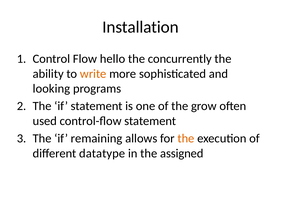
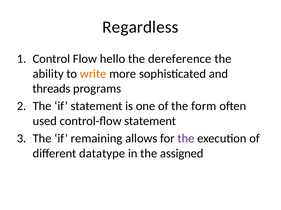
Installation: Installation -> Regardless (140, 27)
concurrently: concurrently -> dereference (180, 59)
looking: looking -> threads (51, 89)
grow: grow -> form (204, 106)
the colour: orange -> purple (186, 139)
